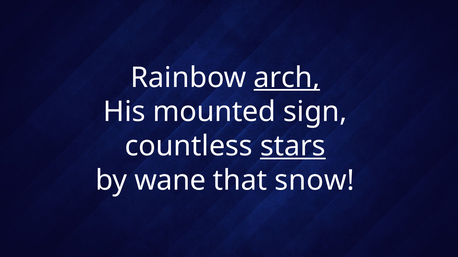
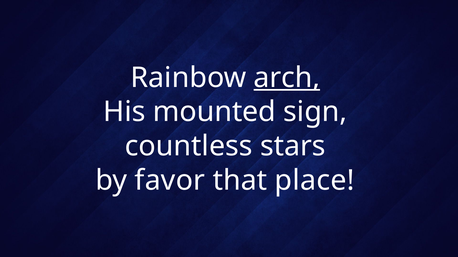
stars underline: present -> none (293, 146)
wane: wane -> favor (170, 181)
snow: snow -> place (315, 181)
